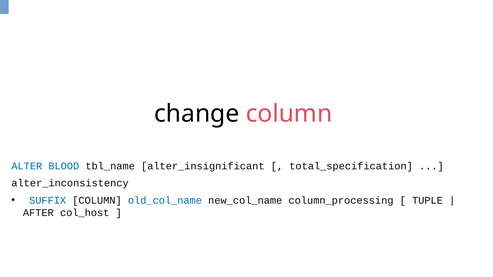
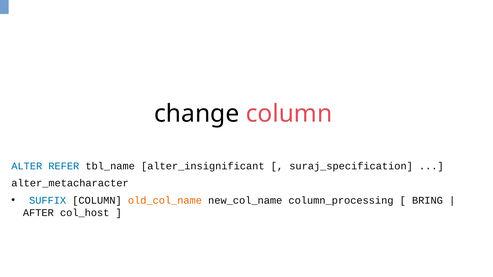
BLOOD: BLOOD -> REFER (64, 166)
total_specification: total_specification -> suraj_specification (351, 166)
alter_inconsistency: alter_inconsistency -> alter_metacharacter (70, 183)
old_col_name colour: blue -> orange (165, 201)
TUPLE: TUPLE -> BRING (427, 201)
